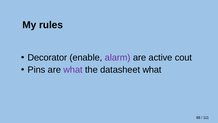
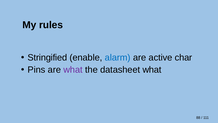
Decorator: Decorator -> Stringified (47, 57)
alarm colour: purple -> blue (118, 57)
cout: cout -> char (183, 57)
